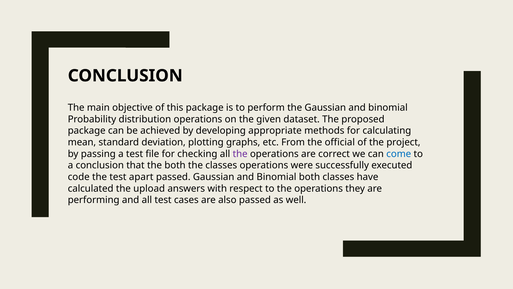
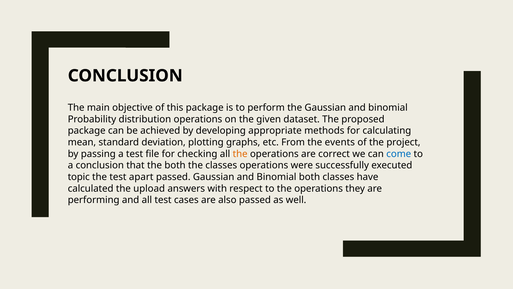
official: official -> events (340, 142)
the colour: purple -> orange (240, 154)
code: code -> topic (79, 177)
